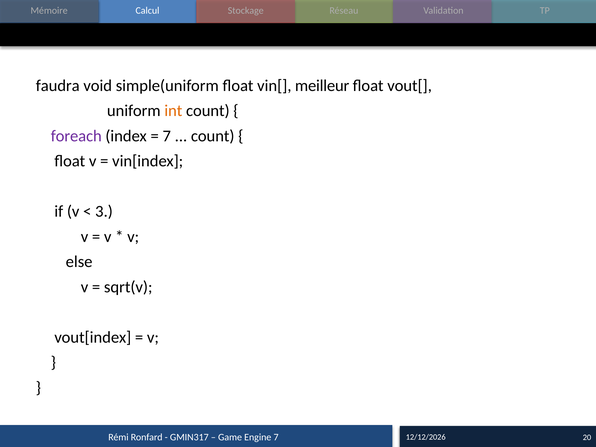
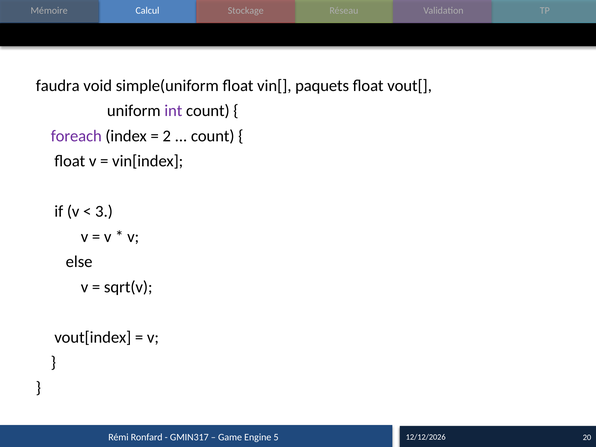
meilleur: meilleur -> paquets (322, 86)
int colour: orange -> purple (173, 111)
7: 7 -> 2 (167, 136)
Engine 7: 7 -> 5 (276, 437)
